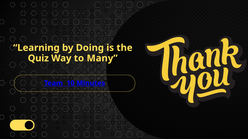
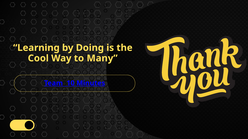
Quiz: Quiz -> Cool (38, 58)
